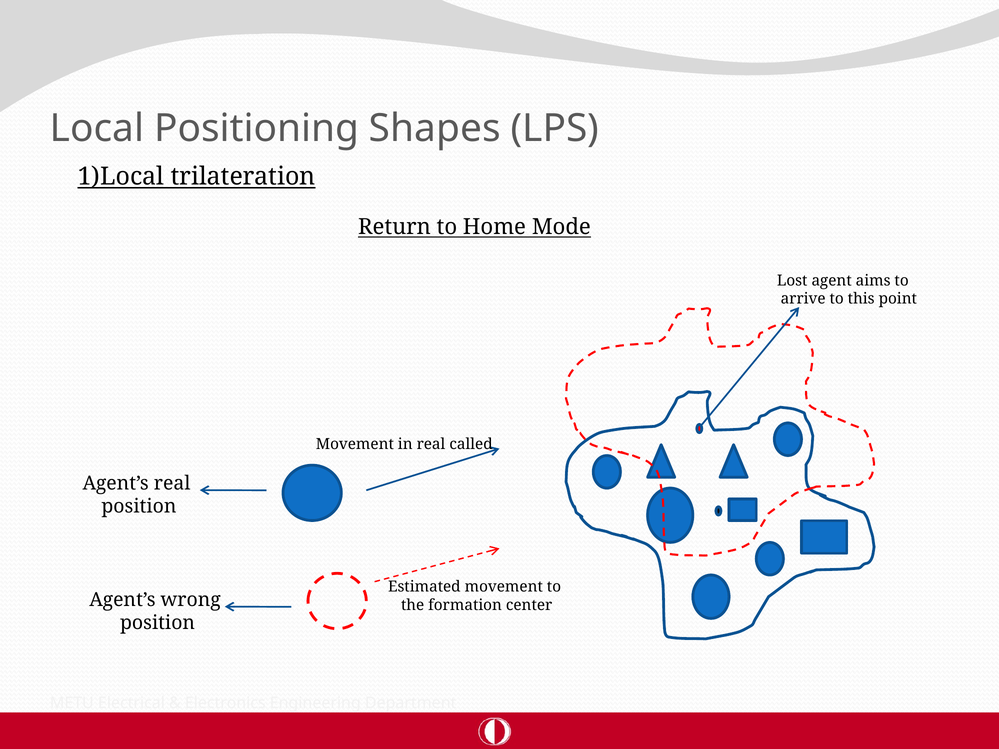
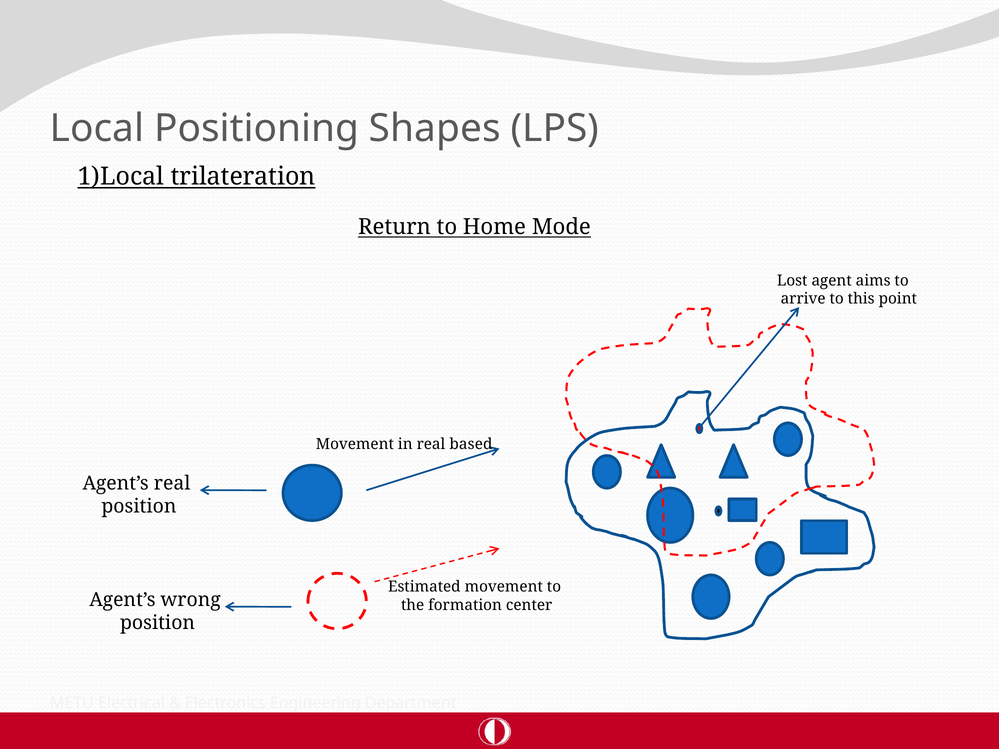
called: called -> based (471, 444)
